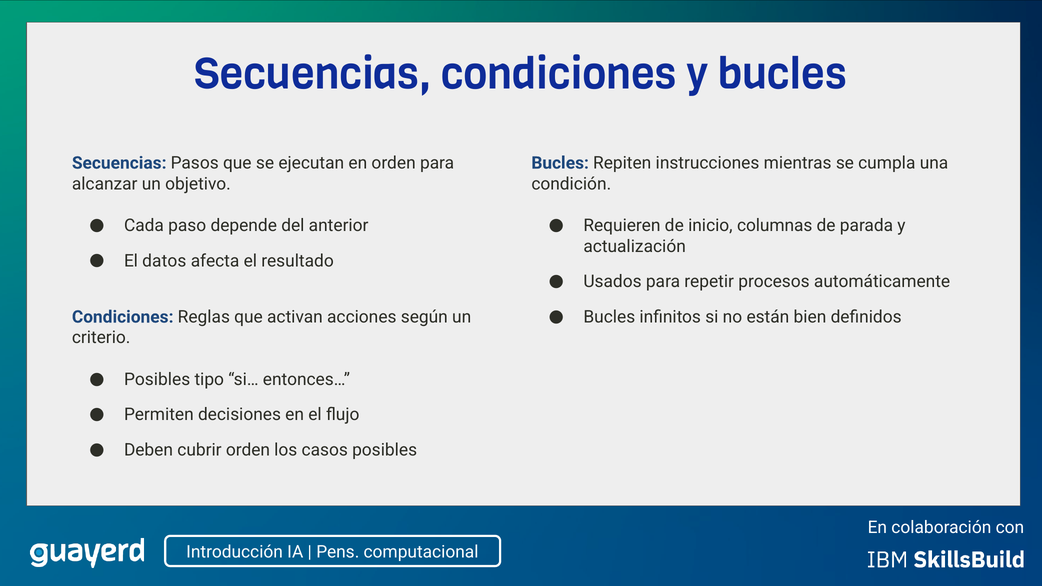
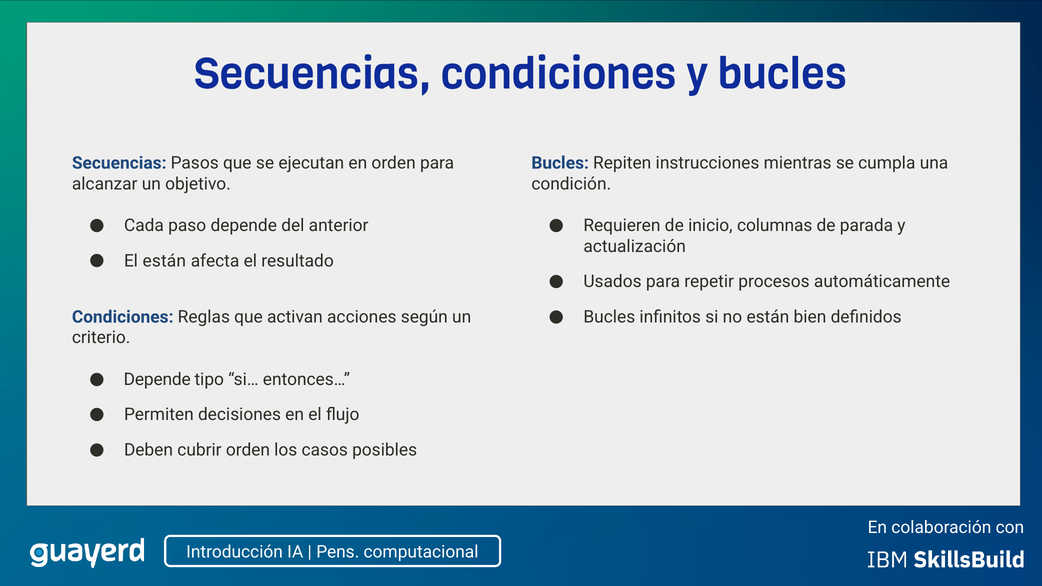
El datos: datos -> están (164, 261)
Posibles: Posibles -> Depende (157, 380)
